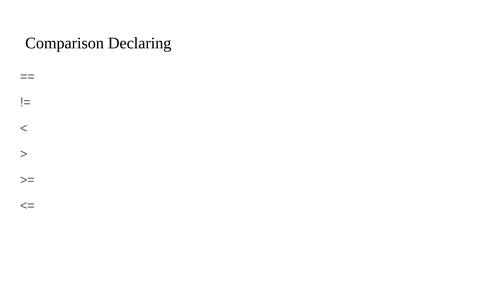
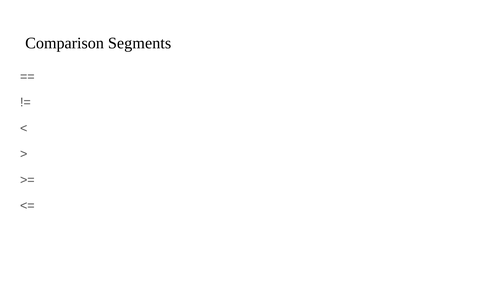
Declaring: Declaring -> Segments (140, 43)
